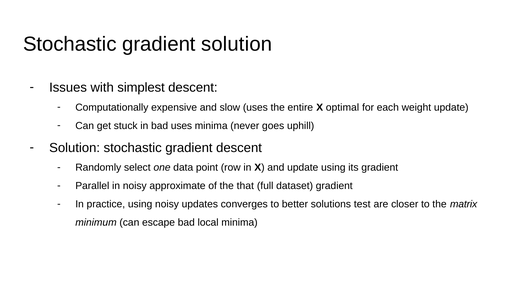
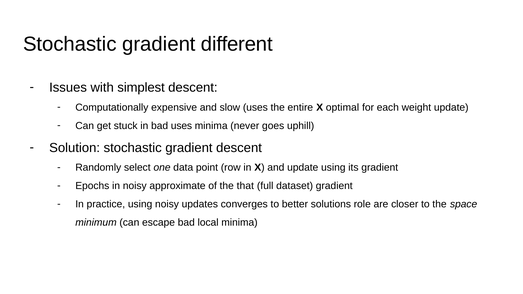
gradient solution: solution -> different (237, 44)
Parallel: Parallel -> Epochs (92, 186)
test: test -> role (362, 204)
matrix: matrix -> space (464, 204)
